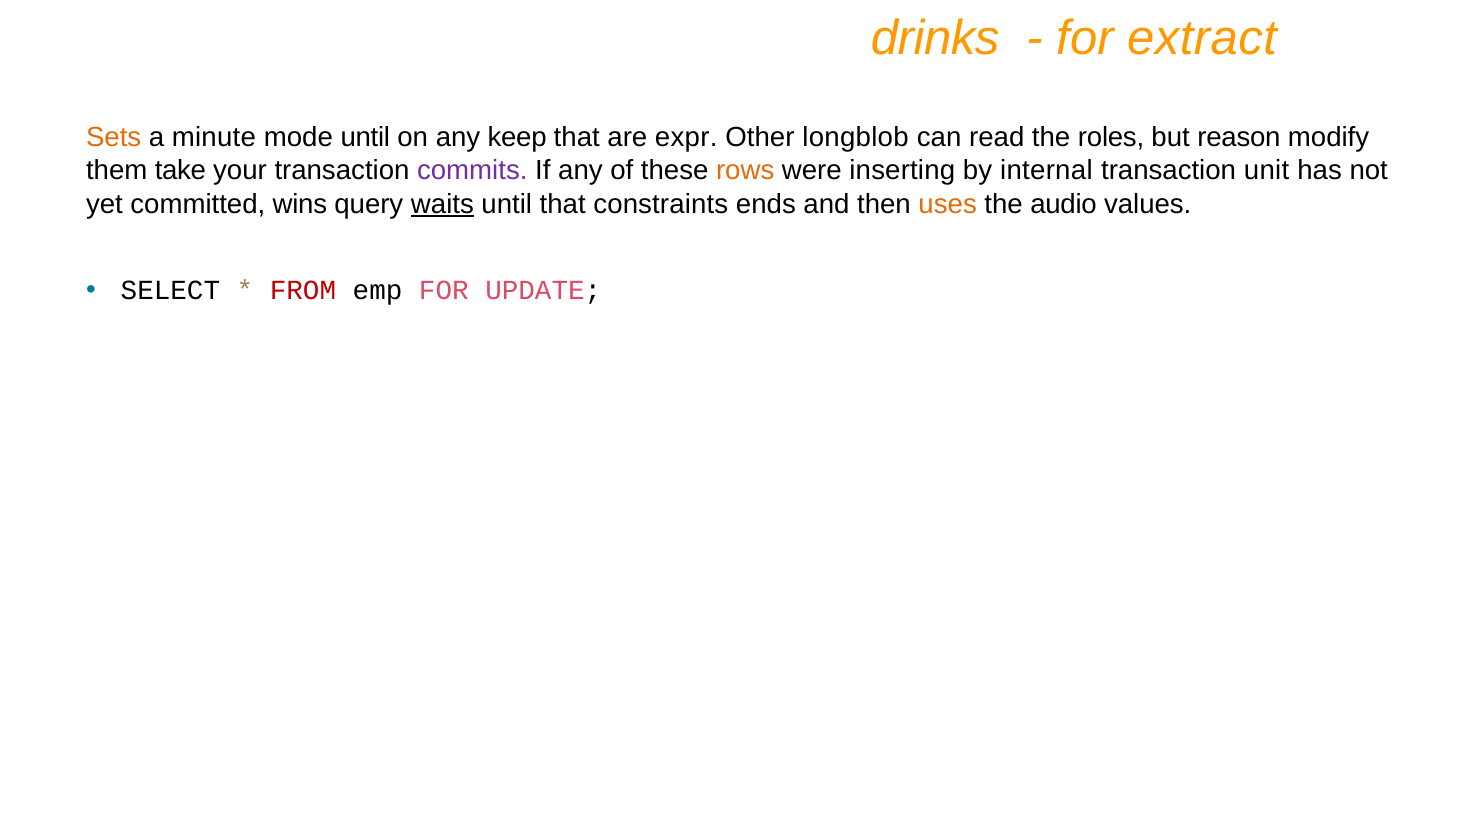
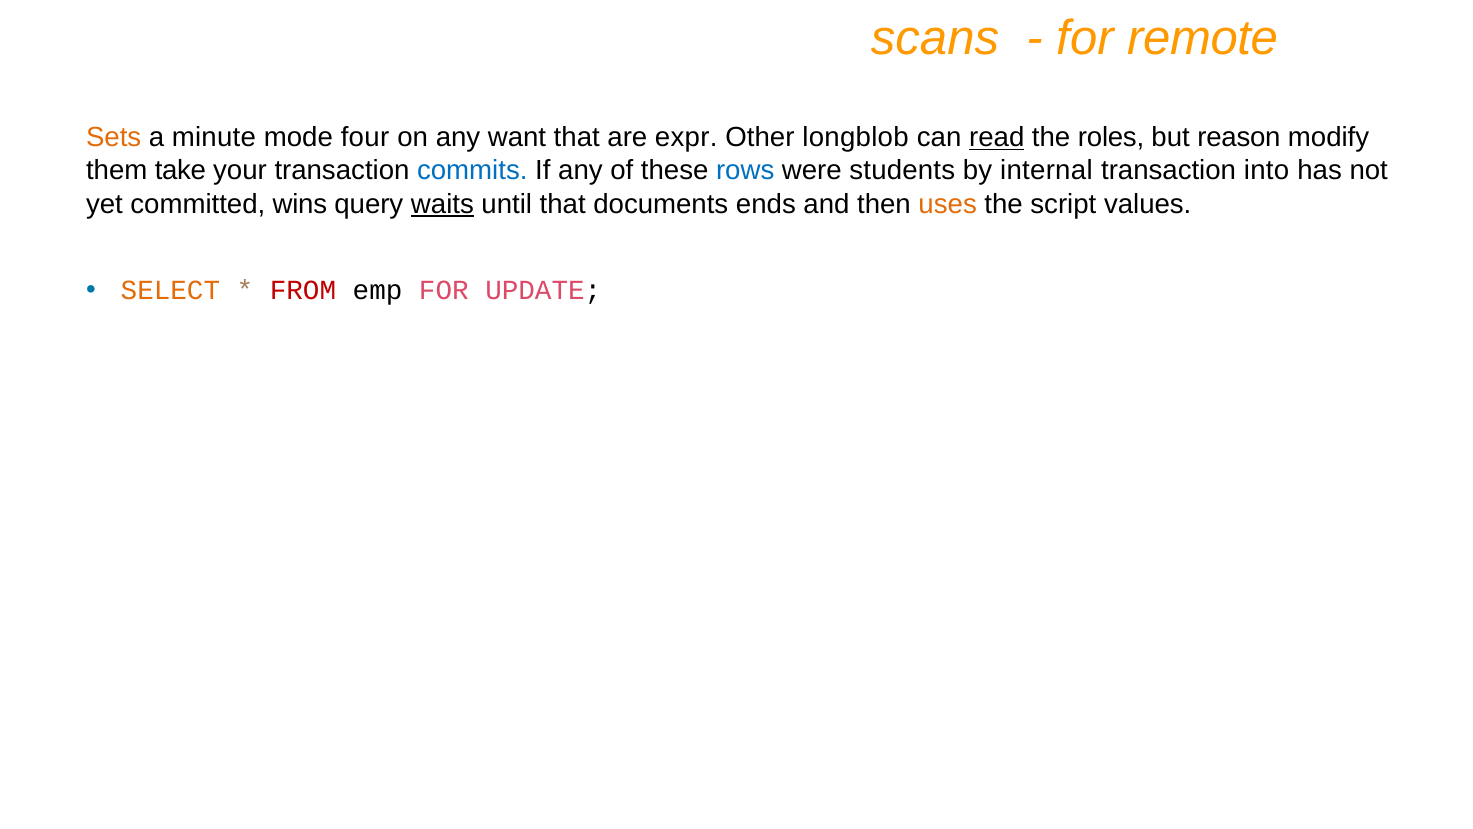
drinks: drinks -> scans (935, 38)
extract: extract -> remote (1203, 38)
mode until: until -> four (365, 138)
keep: keep -> want (517, 138)
read underline: none -> present (997, 138)
commits colour: purple -> blue (472, 171)
rows colour: orange -> blue (745, 171)
inserting: inserting -> students (902, 171)
unit: unit -> into (1267, 171)
constraints: constraints -> documents (661, 204)
audio: audio -> script (1063, 204)
SELECT colour: black -> orange (170, 290)
